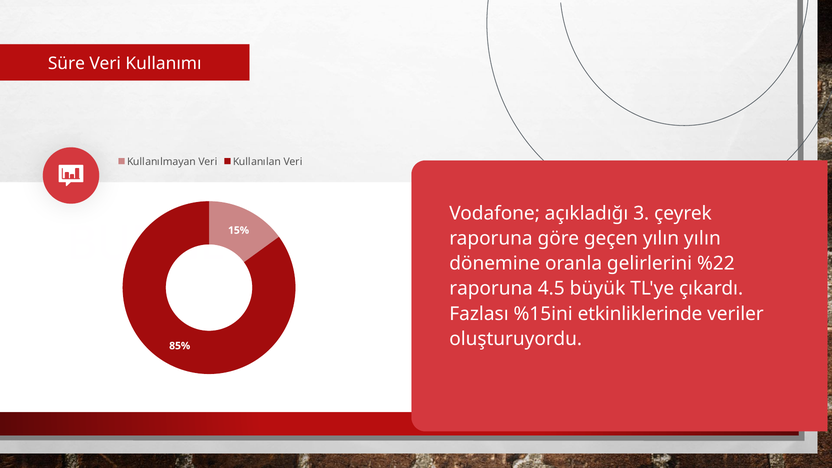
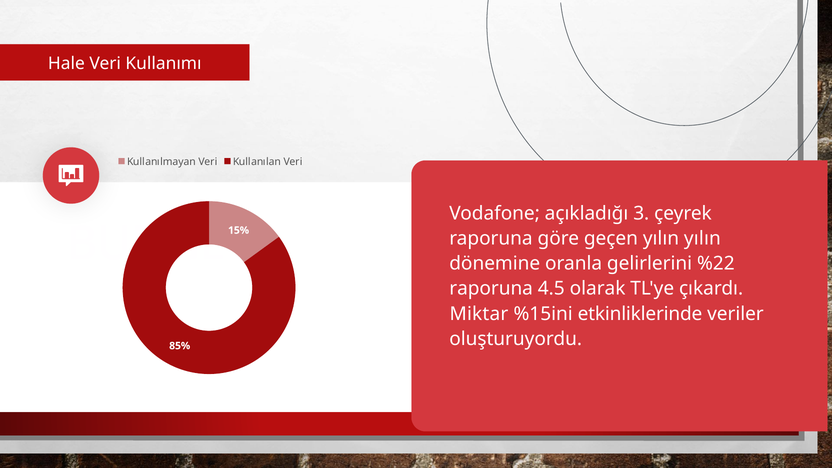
Süre: Süre -> Hale (66, 64)
büyük: büyük -> olarak (598, 289)
Fazlası: Fazlası -> Miktar (479, 314)
